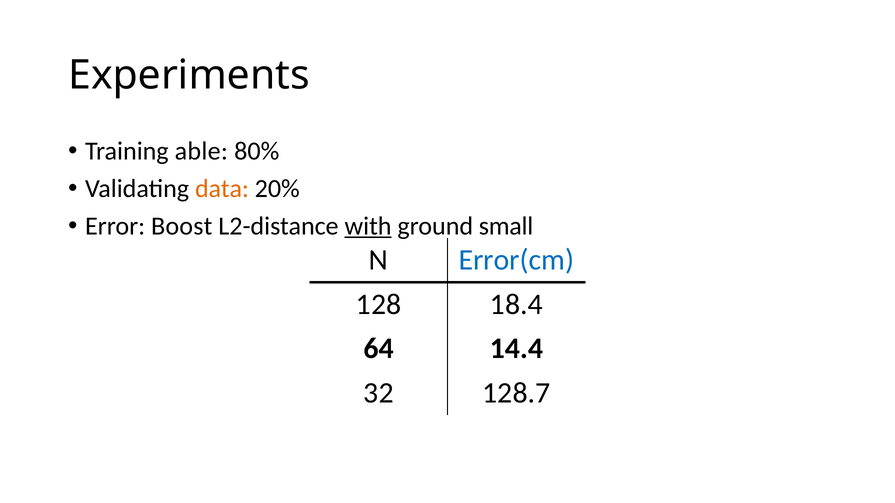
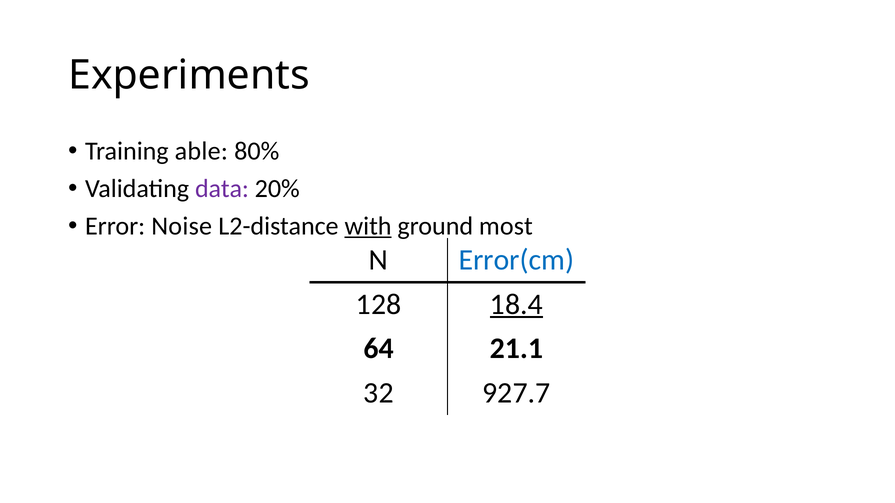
data colour: orange -> purple (222, 189)
Boost: Boost -> Noise (182, 226)
small: small -> most (506, 226)
18.4 underline: none -> present (516, 305)
14.4: 14.4 -> 21.1 (516, 349)
128.7: 128.7 -> 927.7 (516, 393)
